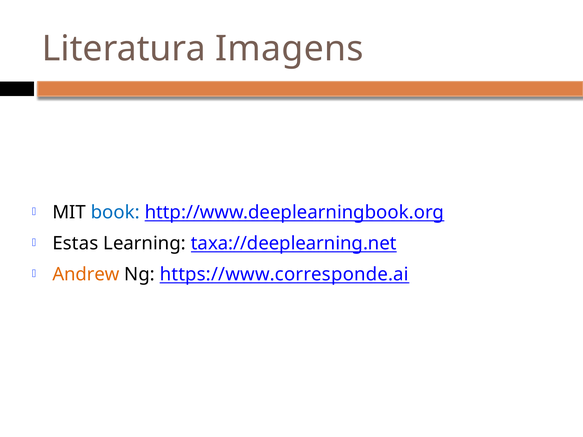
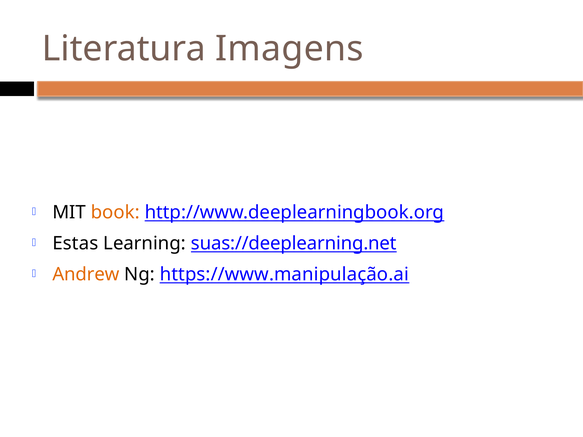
book colour: blue -> orange (115, 212)
taxa://deeplearning.net: taxa://deeplearning.net -> suas://deeplearning.net (294, 243)
https://www.corresponde.ai: https://www.corresponde.ai -> https://www.manipulação.ai (284, 274)
